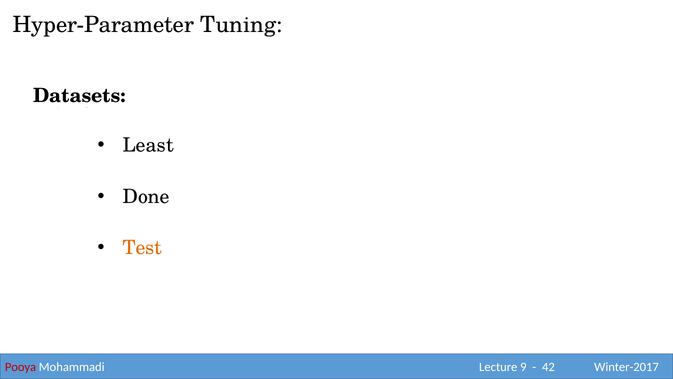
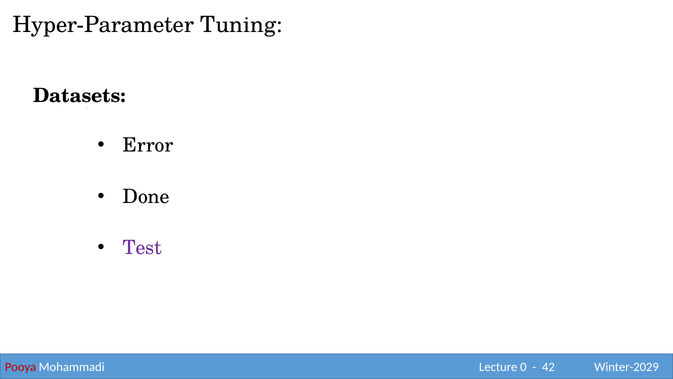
Least: Least -> Error (148, 145)
Test colour: orange -> purple (142, 248)
9: 9 -> 0 (523, 367)
Winter-2017: Winter-2017 -> Winter-2029 (627, 367)
